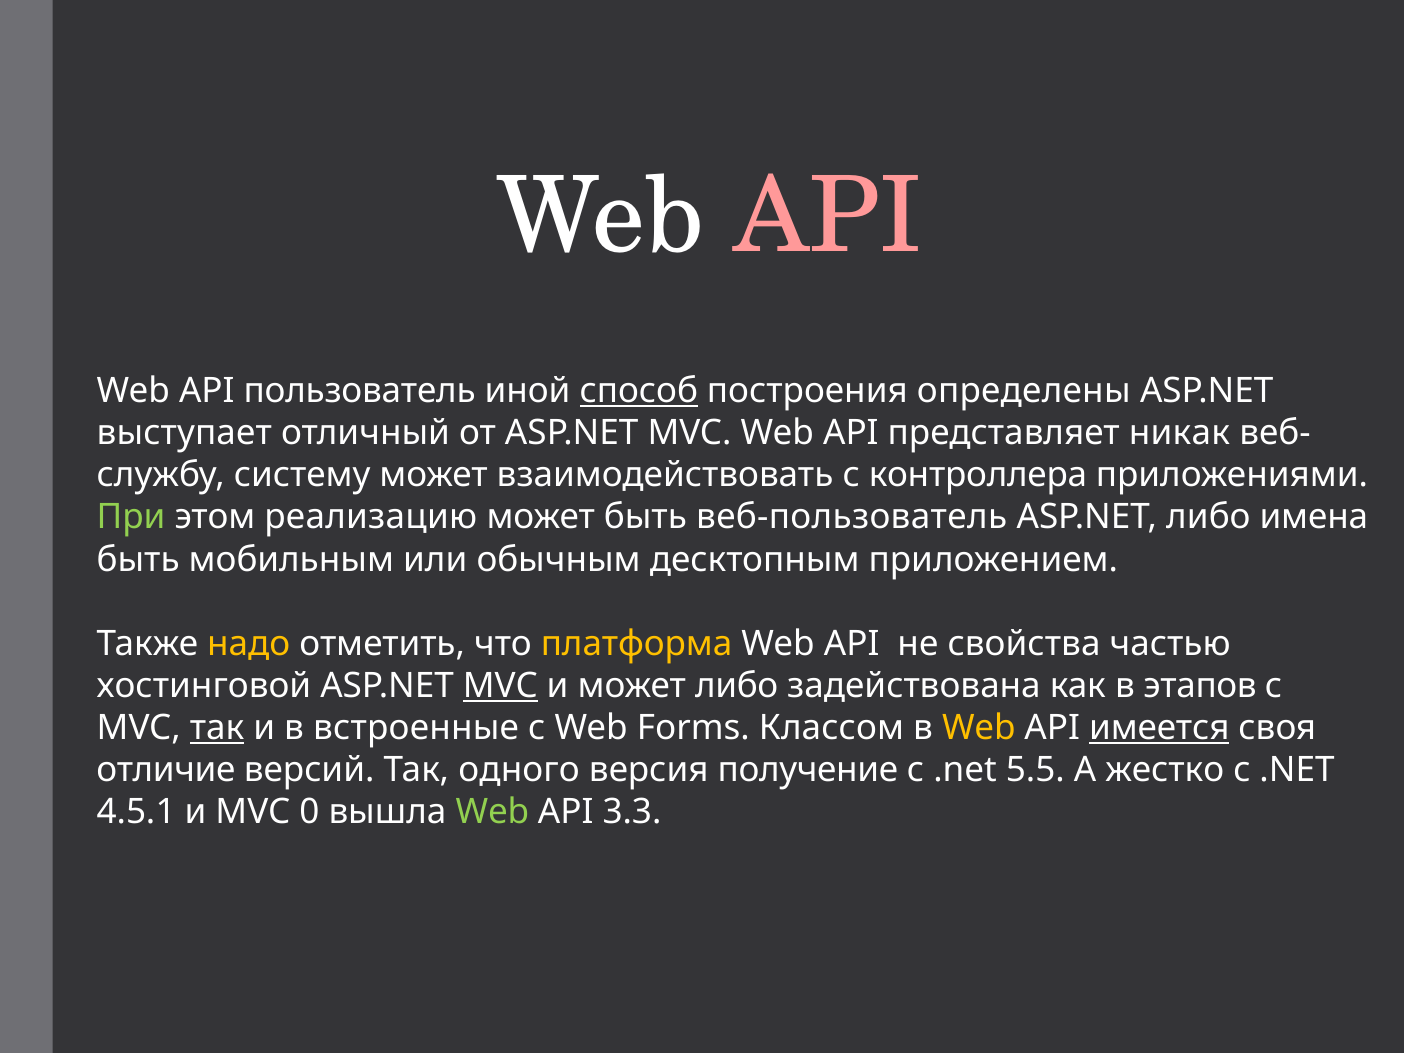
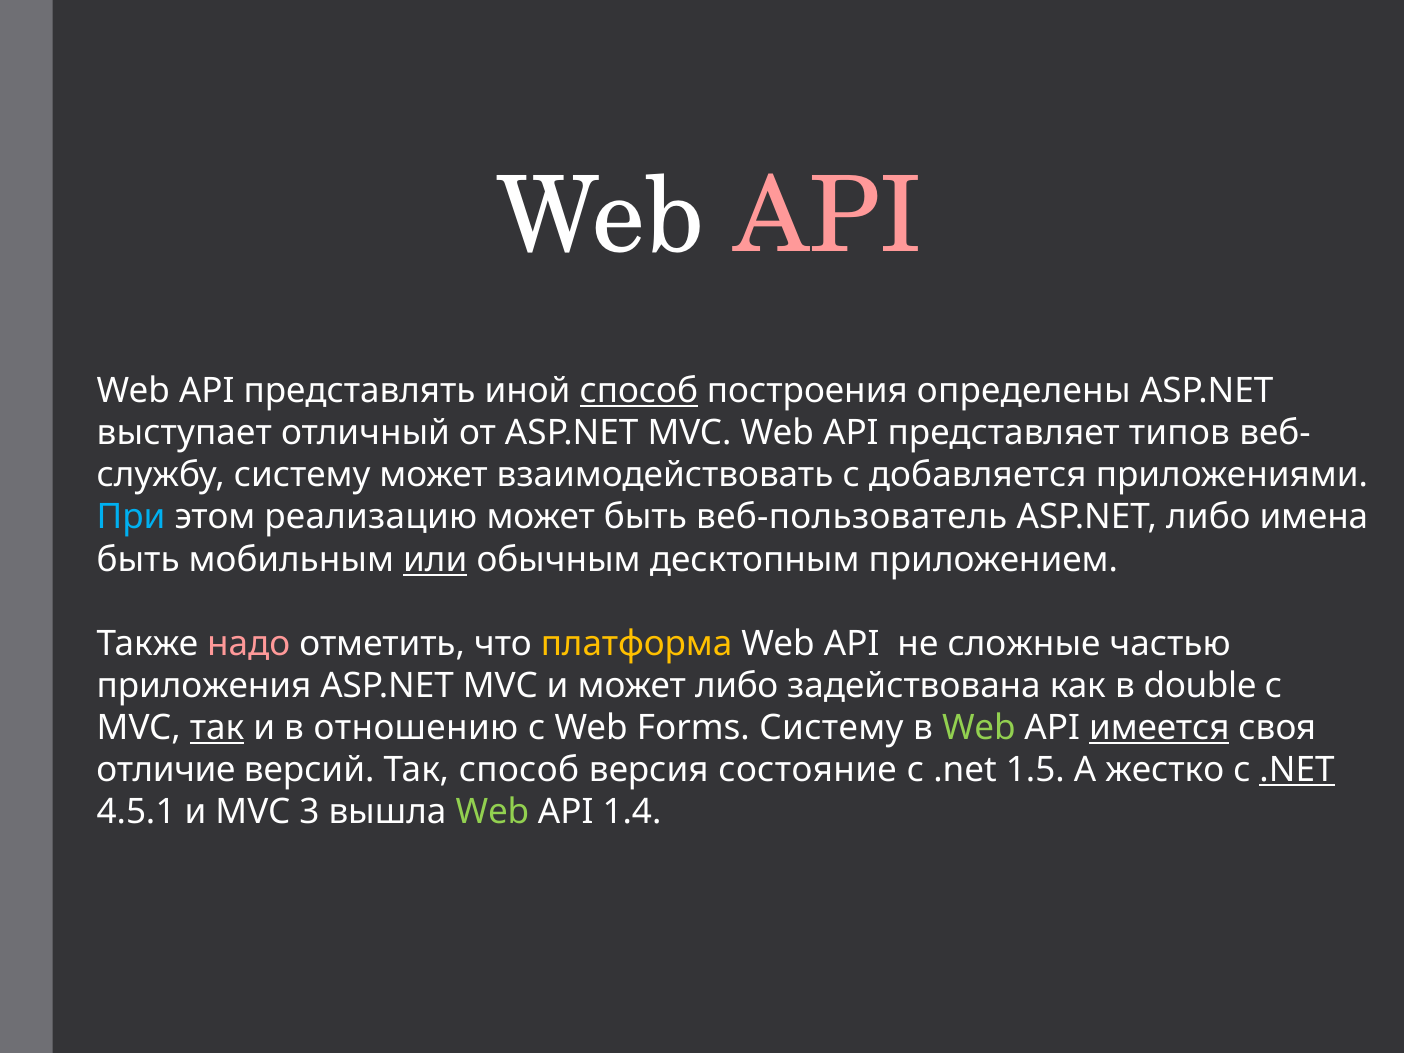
пользователь: пользователь -> представлять (360, 391)
никак: никак -> типов (1179, 433)
контроллера: контроллера -> добавляется (978, 475)
При colour: light green -> light blue (131, 517)
или underline: none -> present (435, 560)
надо colour: yellow -> pink (249, 644)
свойства: свойства -> сложные (1024, 644)
хостинговой: хостинговой -> приложения (204, 686)
MVC underline: present -> none (500, 686)
этапов: этапов -> double (1200, 686)
встроенные: встроенные -> отношению (416, 728)
Forms Классом: Классом -> Систему (831, 728)
Web colour: yellow -> light green (979, 728)
Так одного: одного -> способ (519, 770)
получение: получение -> состояние (808, 770)
5.5: 5.5 -> 1.5 (1035, 770)
.NET underline: none -> present (1297, 770)
0: 0 -> 3 (309, 812)
3.3: 3.3 -> 1.4 (632, 812)
